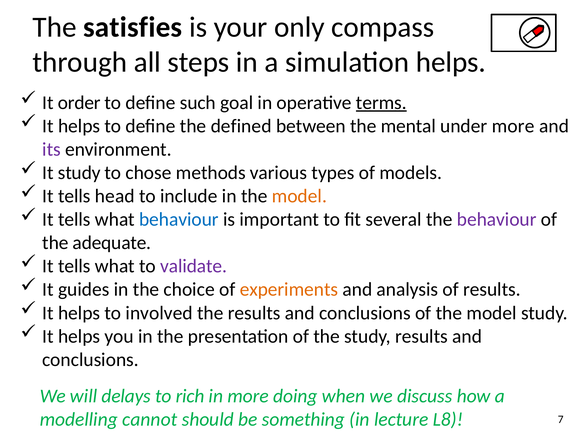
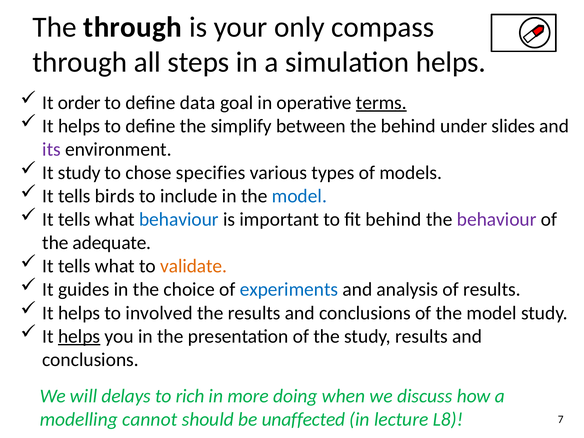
The satisfies: satisfies -> through (133, 27)
such: such -> data (198, 103)
defined: defined -> simplify (241, 126)
the mental: mental -> behind (408, 126)
under more: more -> slides (513, 126)
methods: methods -> specifies (211, 173)
head: head -> birds (115, 196)
model colour: orange -> blue (299, 196)
fit several: several -> behind (394, 219)
validate colour: purple -> orange (194, 266)
experiments colour: orange -> blue (289, 290)
helps underline: none -> present (79, 336)
something: something -> unaffected (303, 419)
